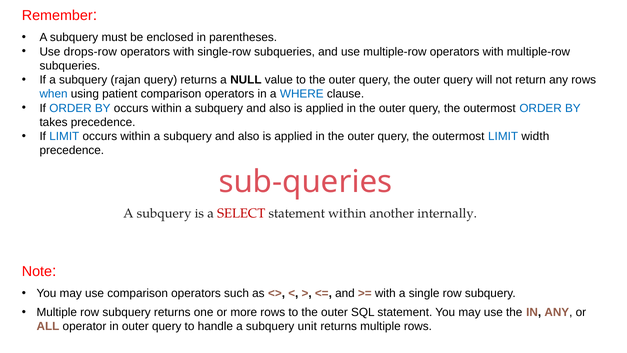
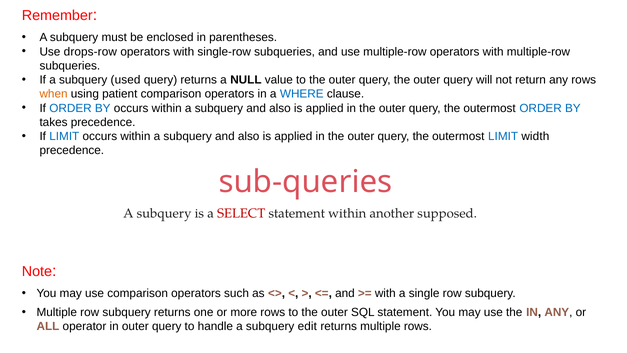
rajan: rajan -> used (126, 80)
when colour: blue -> orange (54, 94)
internally: internally -> supposed (447, 213)
unit: unit -> edit (307, 326)
